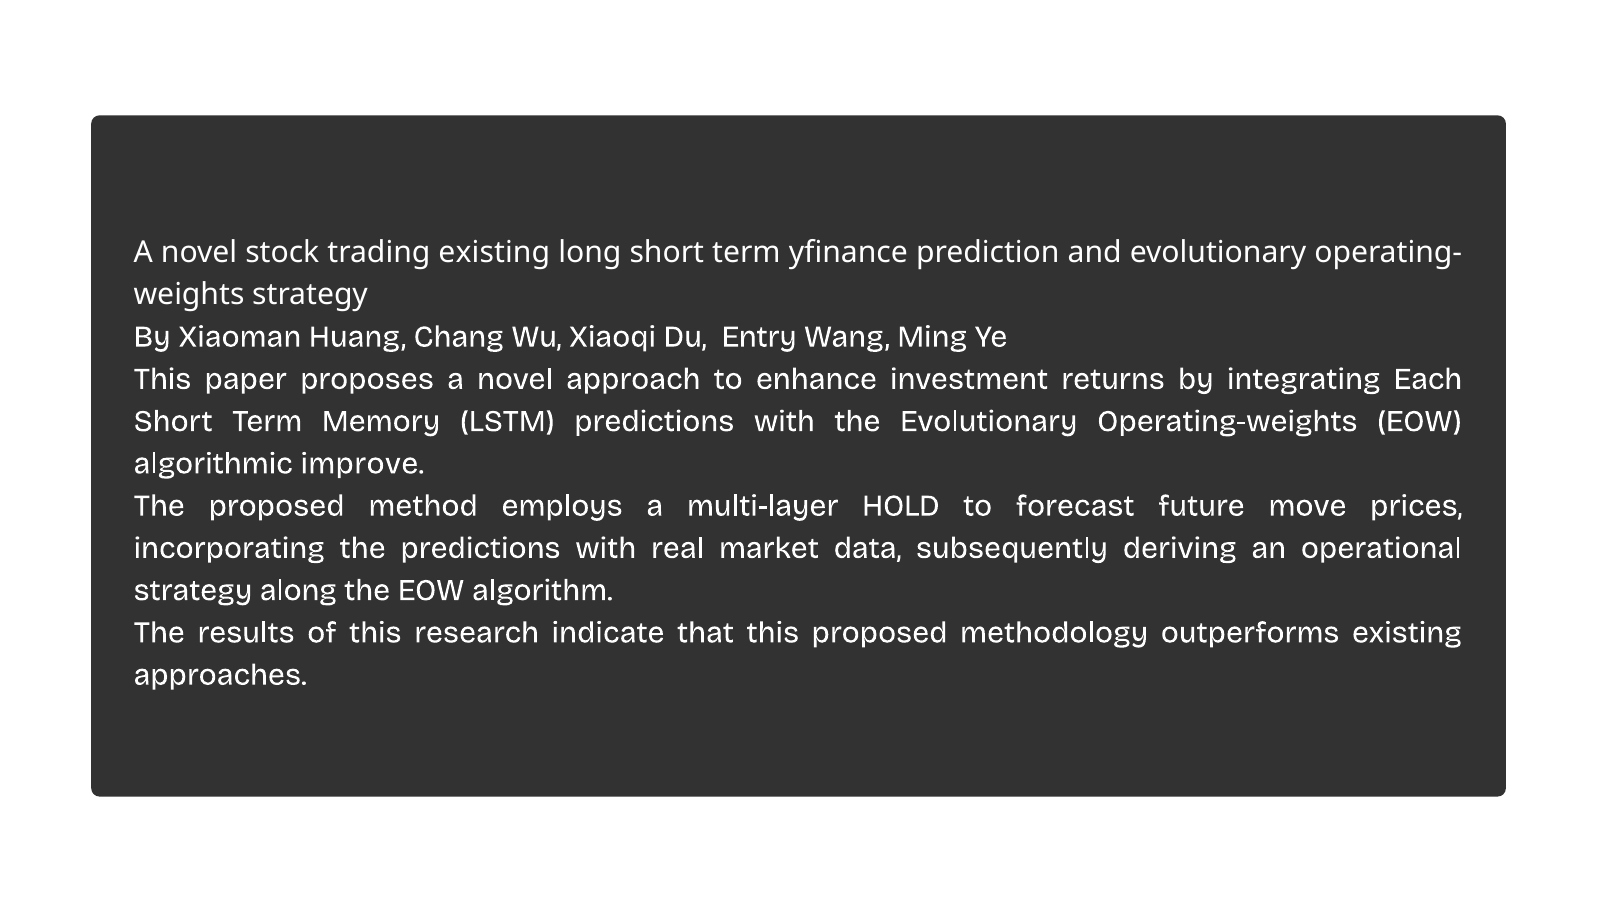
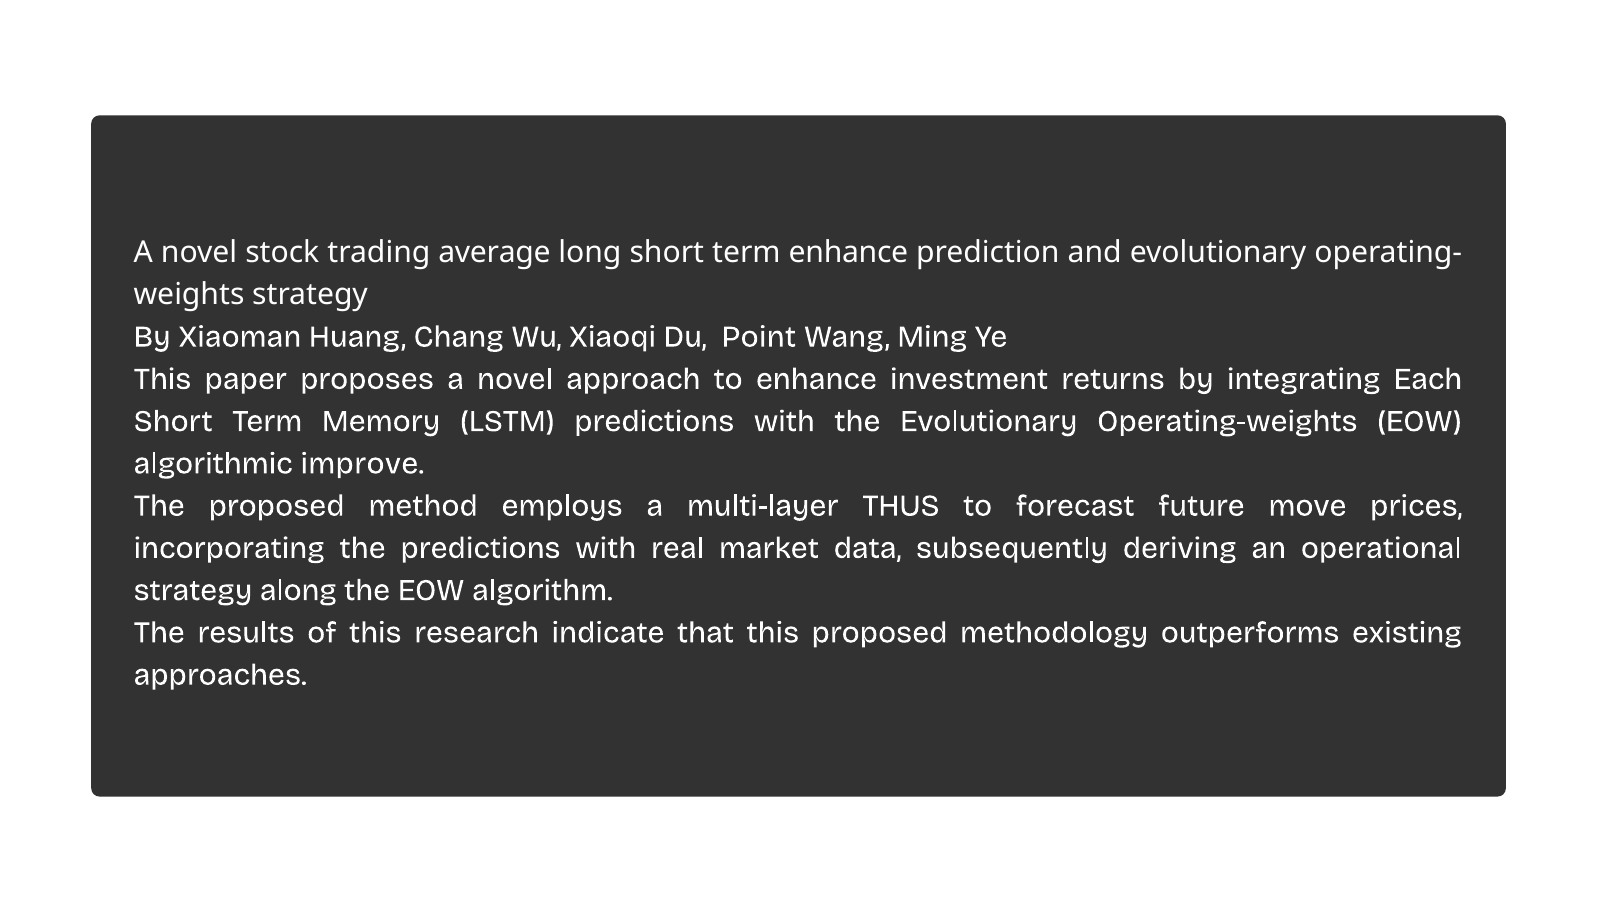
trading existing: existing -> average (495, 252)
term yfinance: yfinance -> enhance (848, 252)
Entry: Entry -> Point (759, 337)
HOLD: HOLD -> THUS (901, 506)
